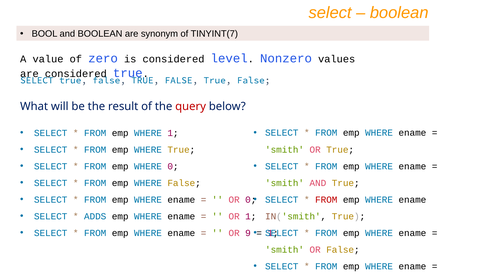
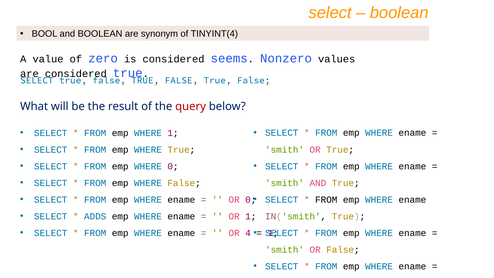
TINYINT(7: TINYINT(7 -> TINYINT(4 (214, 34)
level: level -> seems (229, 58)
FROM colour: red -> black (326, 200)
9: 9 -> 4 (248, 233)
